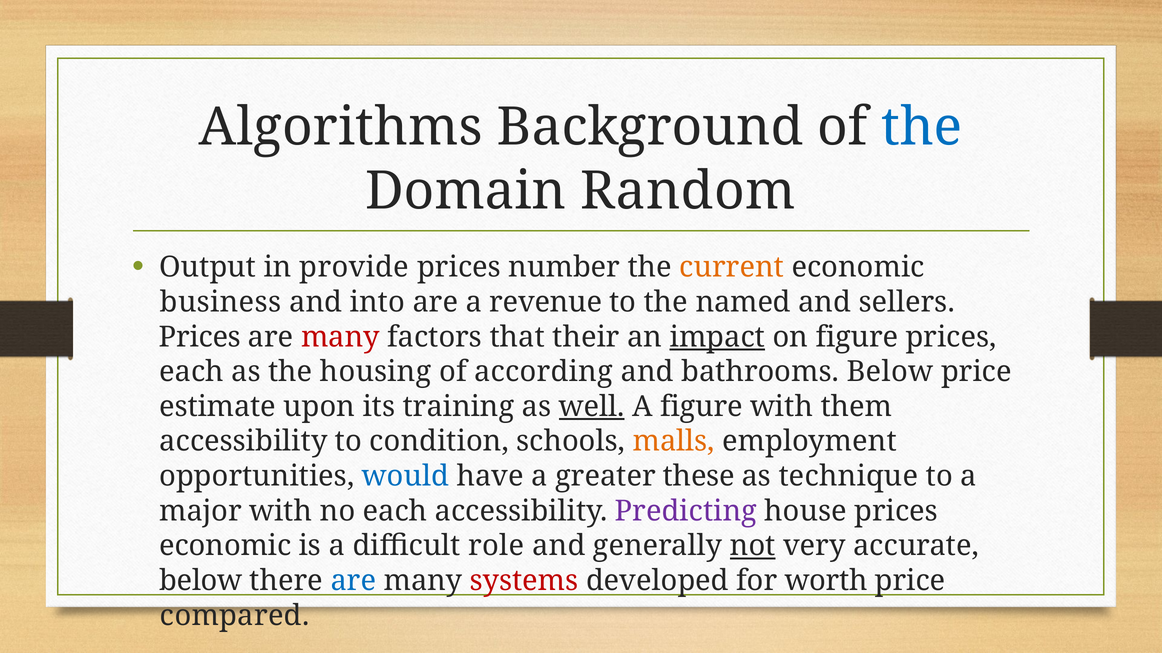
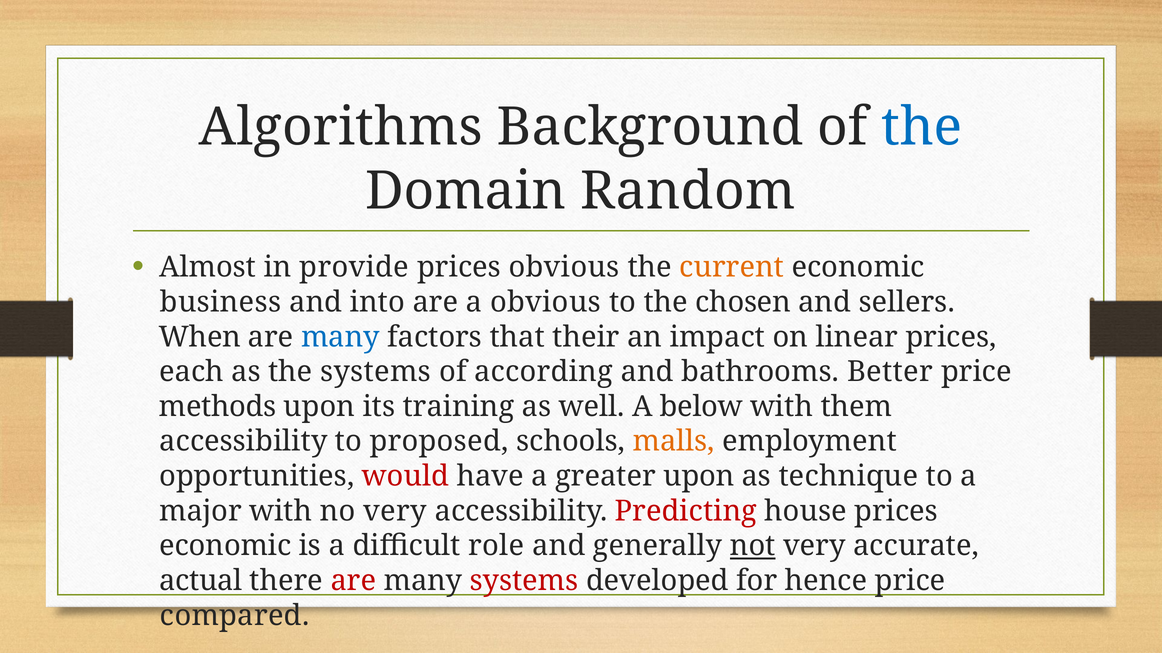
Output: Output -> Almost (208, 268)
prices number: number -> obvious (564, 268)
a revenue: revenue -> obvious (545, 302)
named: named -> chosen (743, 302)
Prices: Prices -> When (200, 337)
many colour: red -> blue (340, 337)
impact underline: present -> none (717, 337)
on figure: figure -> linear (857, 337)
the housing: housing -> systems (376, 372)
bathrooms Below: Below -> Better (890, 372)
estimate: estimate -> methods (218, 407)
well underline: present -> none (592, 407)
A figure: figure -> below (701, 407)
condition: condition -> proposed (439, 442)
would colour: blue -> red (405, 477)
greater these: these -> upon (699, 477)
no each: each -> very (395, 512)
Predicting colour: purple -> red (686, 512)
below: below -> actual (201, 581)
are colour: blue -> red (353, 581)
worth: worth -> hence (826, 581)
